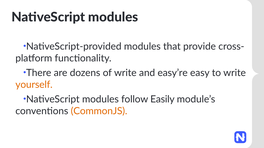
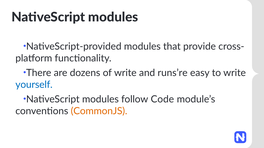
easy’re: easy’re -> runs’re (173, 73)
yourself colour: orange -> blue (34, 85)
Easily: Easily -> Code (162, 100)
